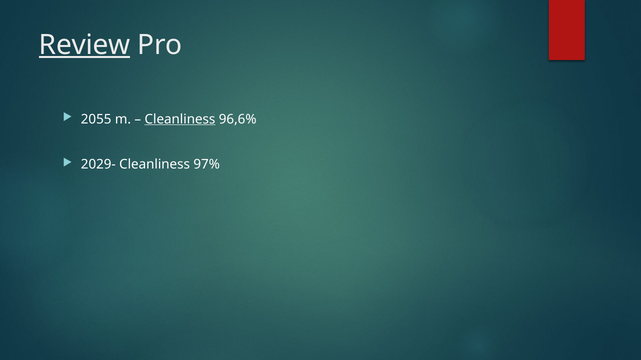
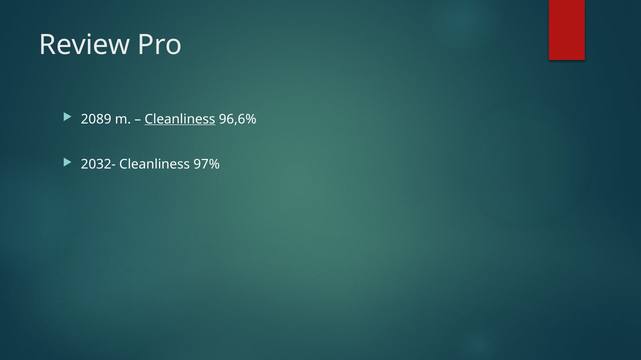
Review underline: present -> none (85, 45)
2055: 2055 -> 2089 (96, 119)
2029-: 2029- -> 2032- (98, 165)
